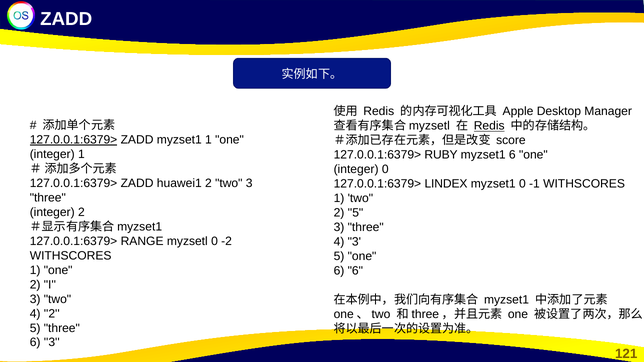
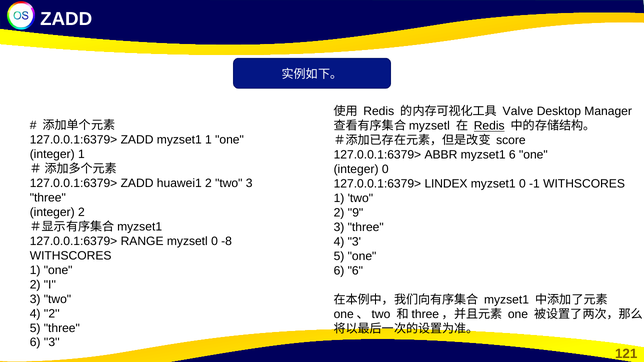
Apple: Apple -> Valve (518, 112)
127.0.0.1:6379> underline: present -> none (74, 140)
RUBY: RUBY -> ABBR (441, 155)
5: 5 -> 9 (355, 213)
-2: -2 -> -8 (227, 241)
